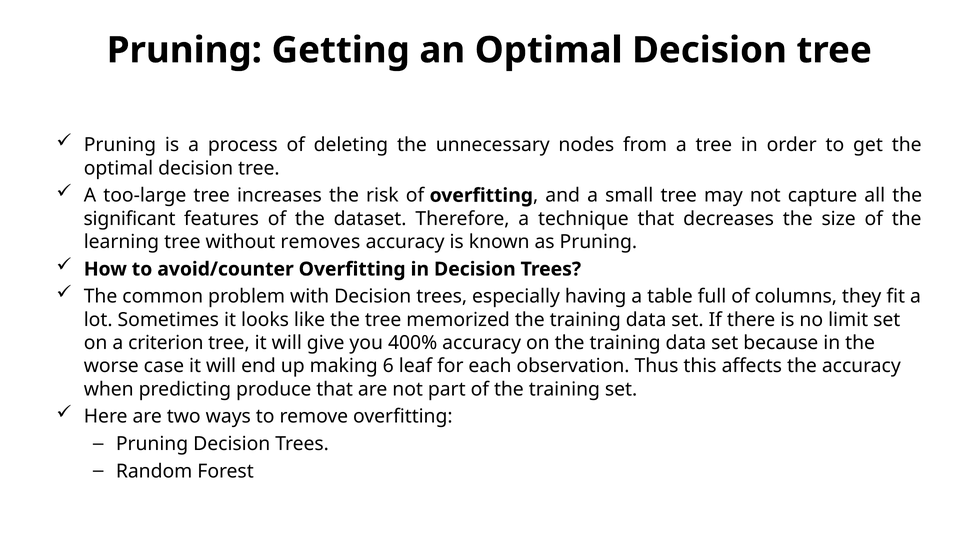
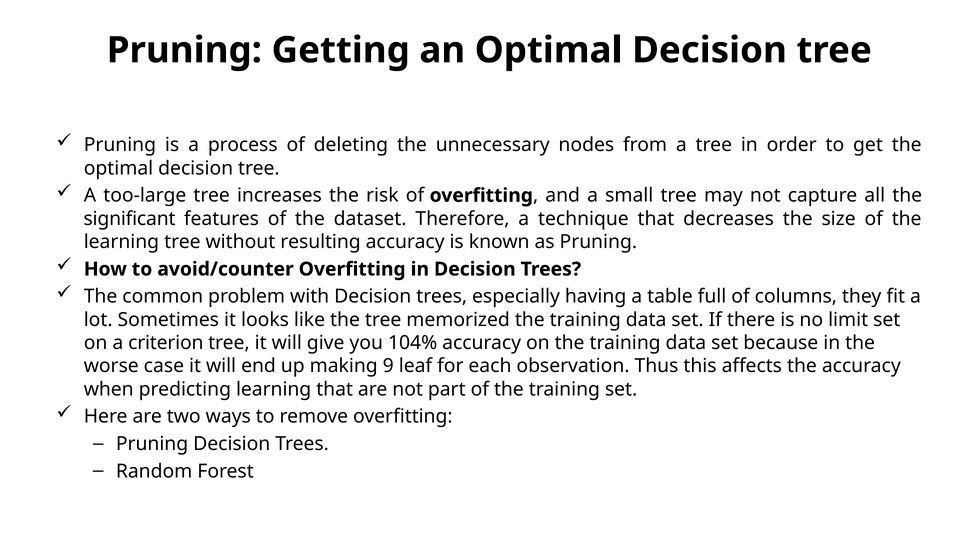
removes: removes -> resulting (321, 242)
400%: 400% -> 104% (413, 343)
6: 6 -> 9 (388, 367)
predicting produce: produce -> learning (274, 390)
